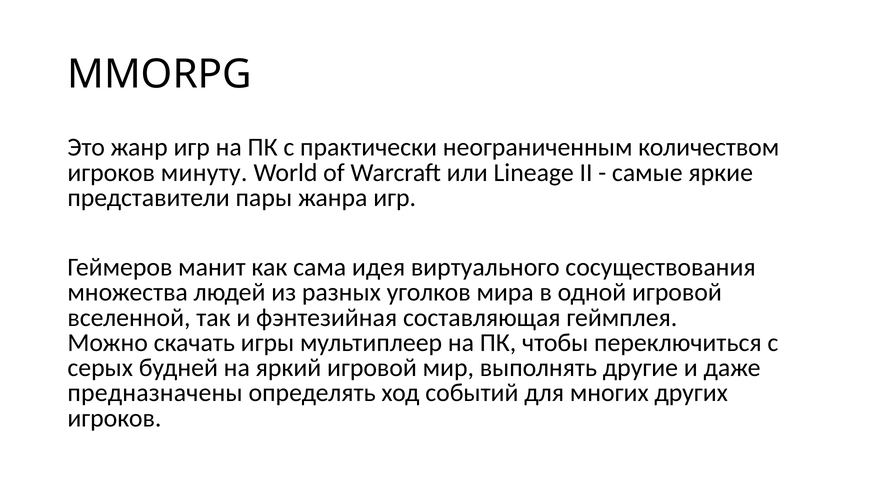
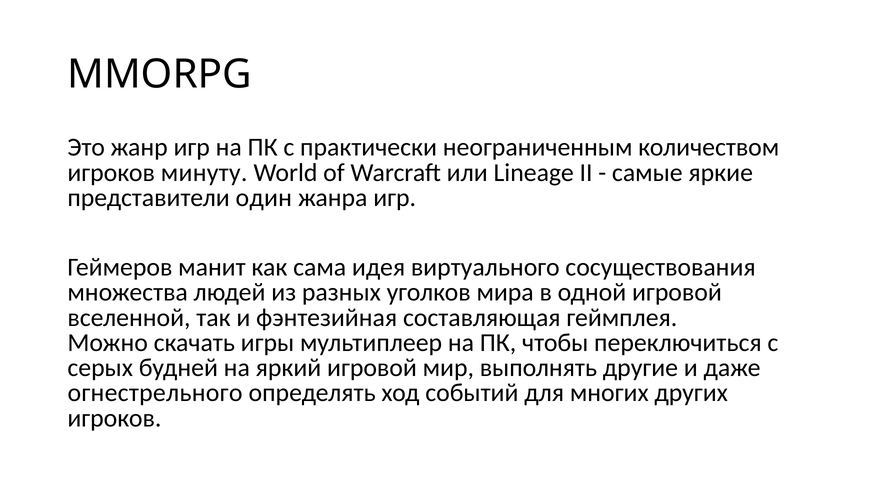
пары: пары -> один (264, 198)
предназначены: предназначены -> огнестрельного (155, 393)
